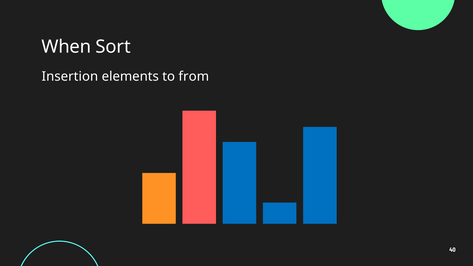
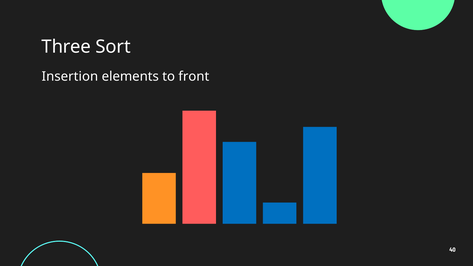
When: When -> Three (66, 47)
from: from -> front (194, 77)
